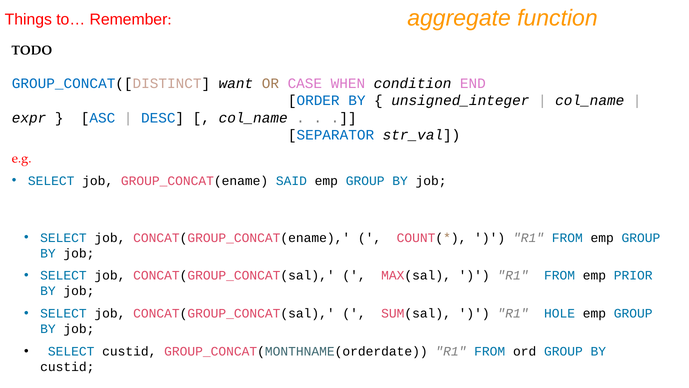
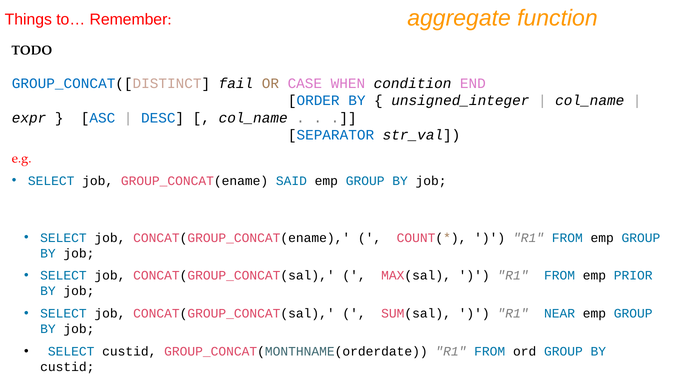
want: want -> fail (236, 83)
HOLE: HOLE -> NEAR (560, 313)
